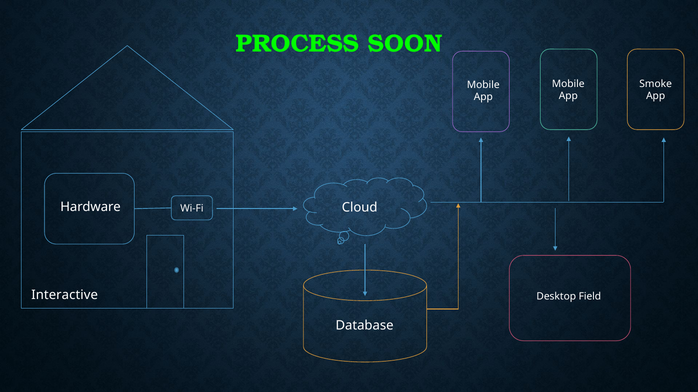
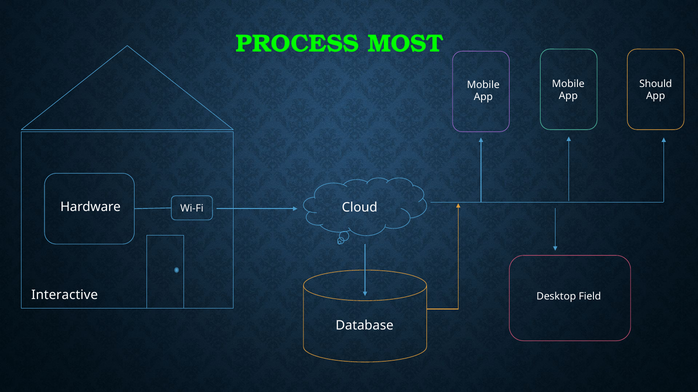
SOON: SOON -> MOST (406, 44)
Smoke: Smoke -> Should (656, 84)
